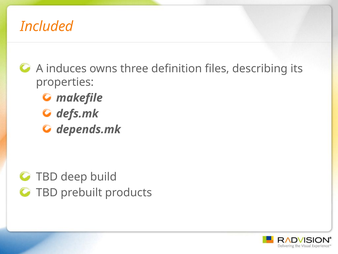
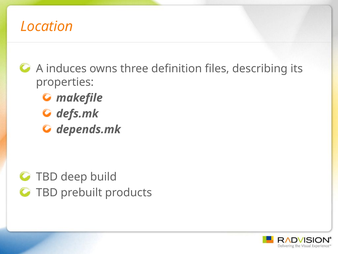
Included: Included -> Location (47, 26)
